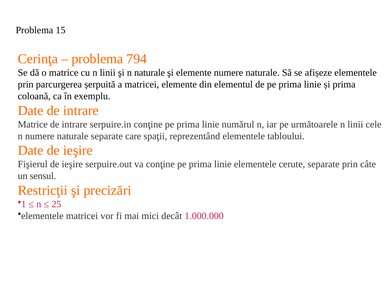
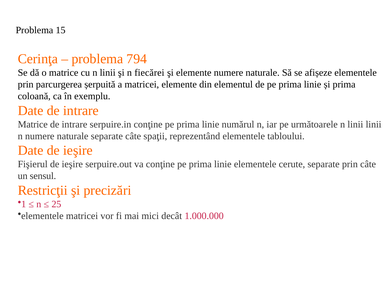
n naturale: naturale -> fiecărei (149, 73)
linii cele: cele -> linii (374, 124)
separate care: care -> câte (133, 136)
